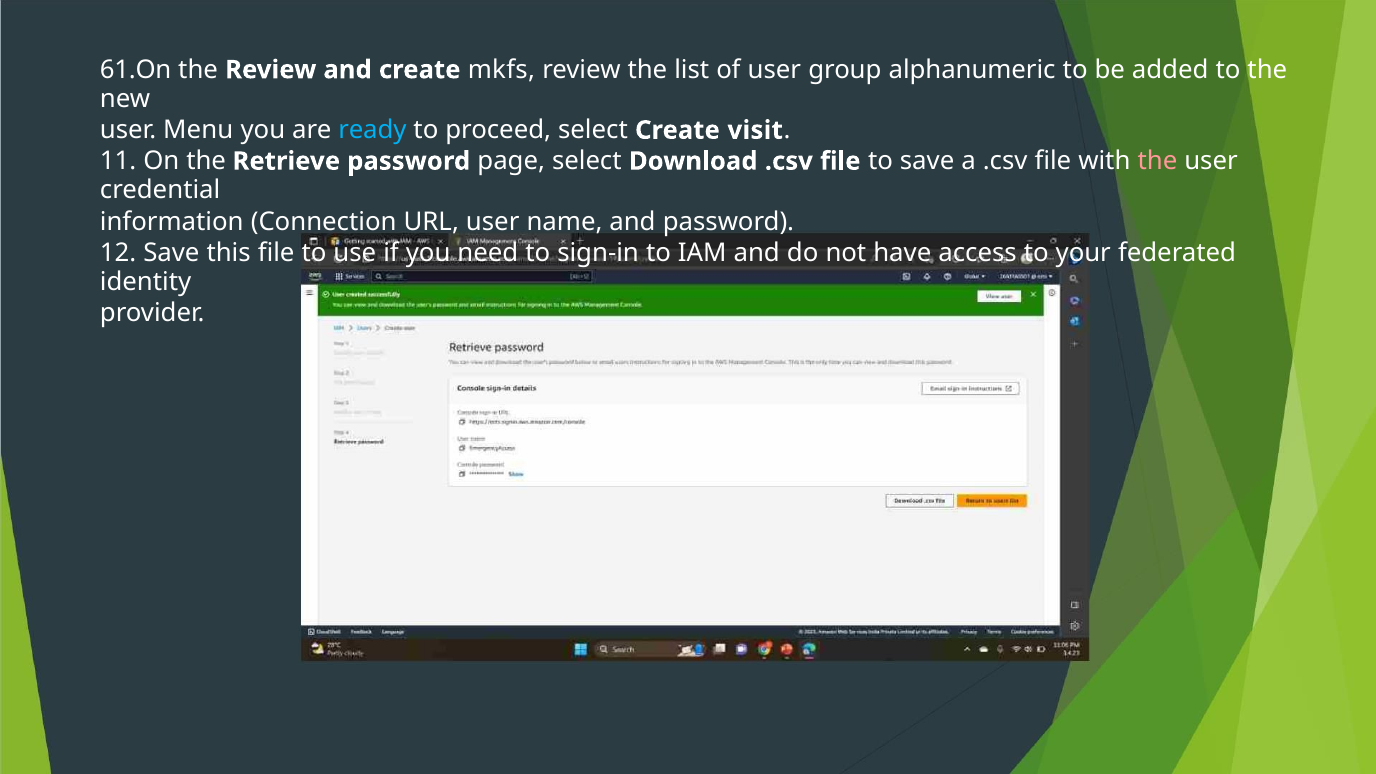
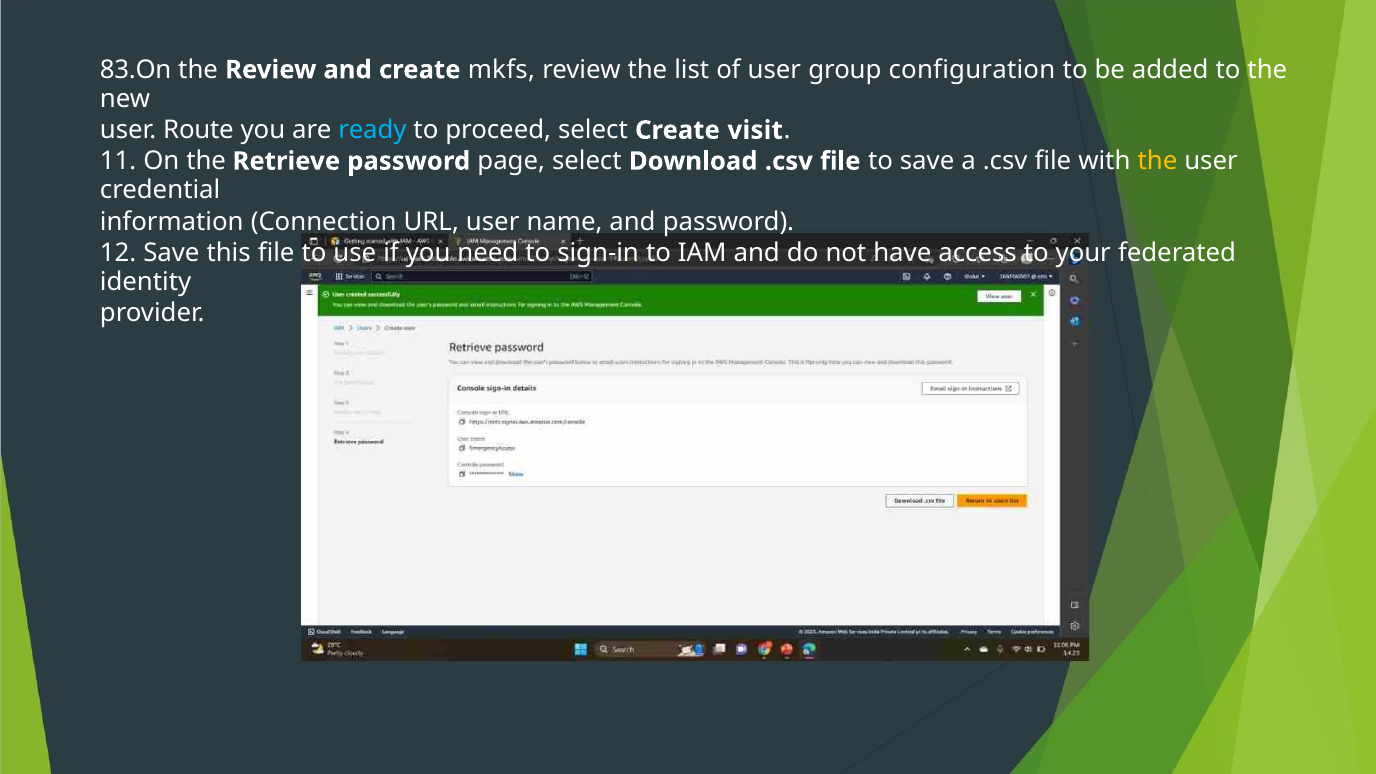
61.On: 61.On -> 83.On (136, 70)
alphanumeric: alphanumeric -> configuration (972, 70)
Menu: Menu -> Route (198, 130)
the colour: pink -> yellow (1157, 161)
